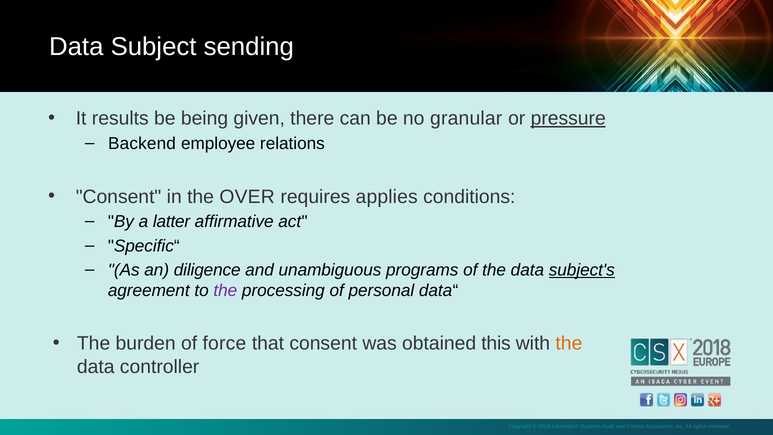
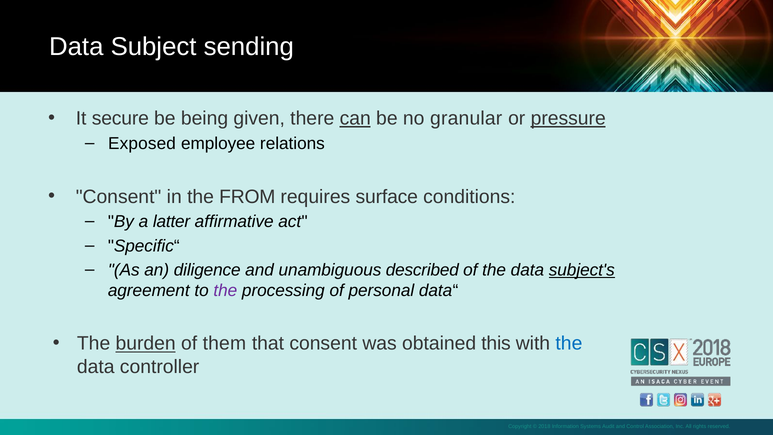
results: results -> secure (120, 118)
can underline: none -> present (355, 118)
Backend: Backend -> Exposed (142, 144)
OVER: OVER -> FROM (247, 197)
applies: applies -> surface (387, 197)
programs: programs -> described (422, 270)
burden underline: none -> present (146, 343)
force: force -> them (224, 343)
the colour: orange -> blue (569, 343)
